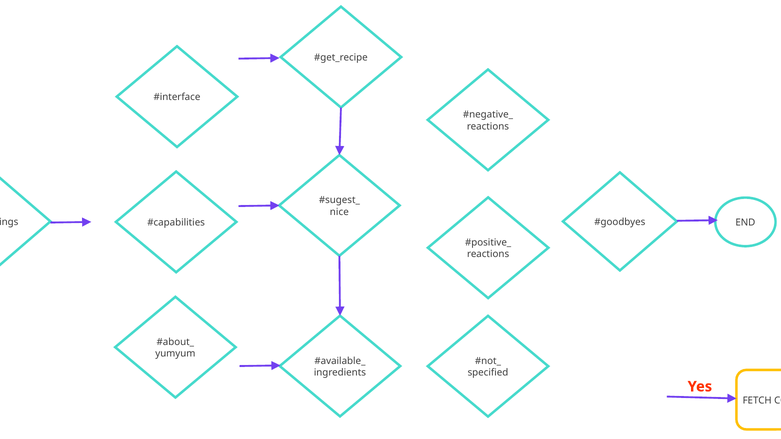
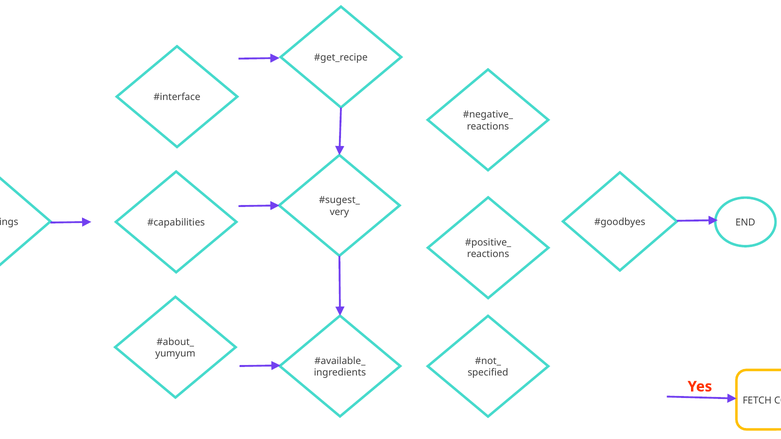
nice: nice -> very (339, 212)
